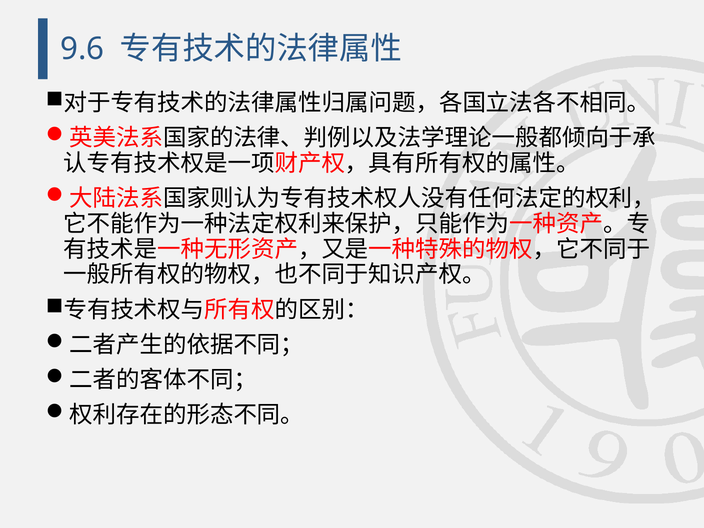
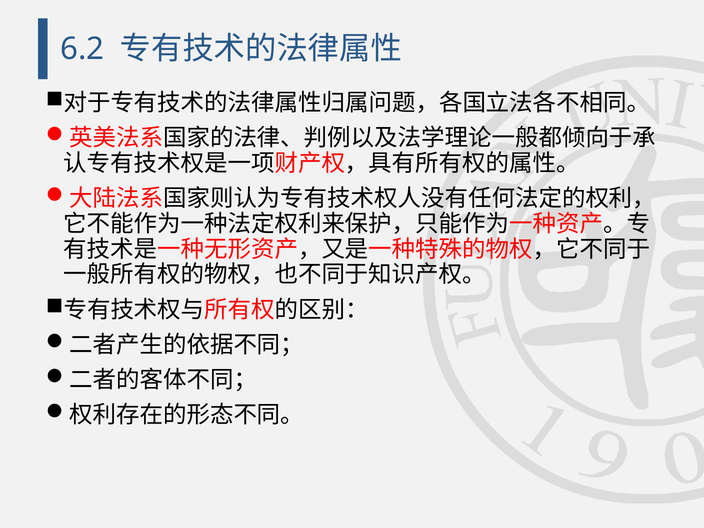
9.6: 9.6 -> 6.2 (82, 49)
